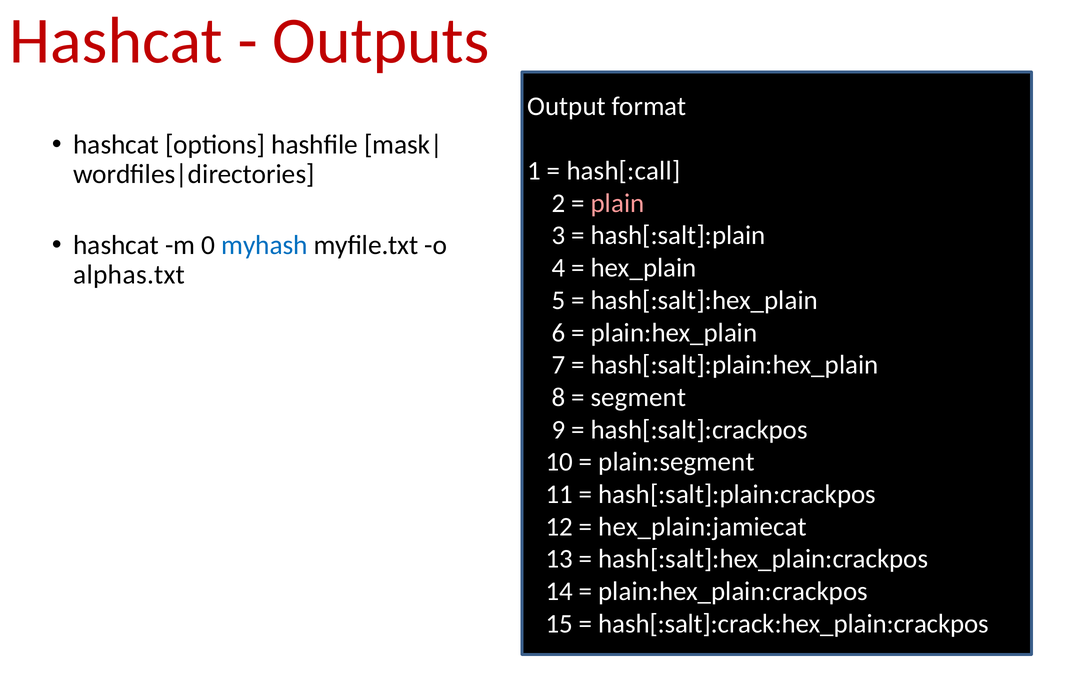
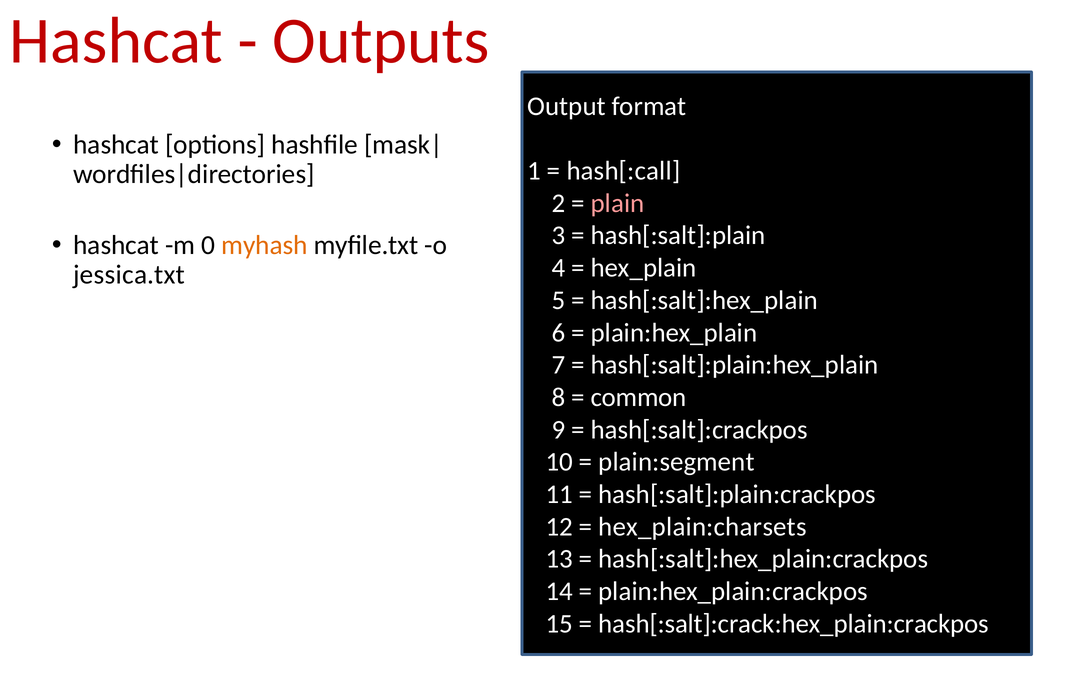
myhash colour: blue -> orange (265, 245)
alphas.txt: alphas.txt -> jessica.txt (129, 274)
segment: segment -> common (639, 397)
hex_plain:jamiecat: hex_plain:jamiecat -> hex_plain:charsets (702, 527)
